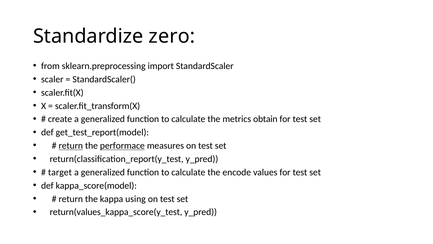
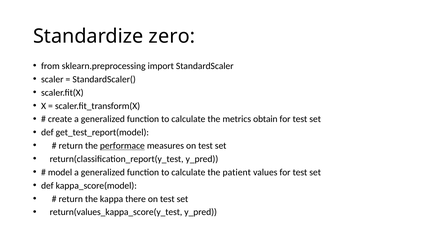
return underline: present -> none (71, 145)
target: target -> model (60, 172)
encode: encode -> patient (237, 172)
using: using -> there (136, 199)
